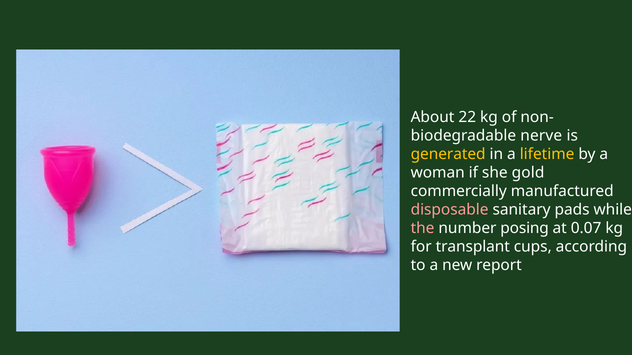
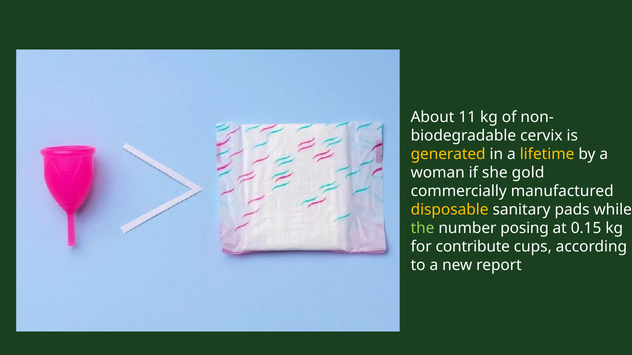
22: 22 -> 11 (467, 117)
nerve: nerve -> cervix (541, 136)
disposable colour: pink -> yellow (450, 210)
the colour: pink -> light green (423, 228)
0.07: 0.07 -> 0.15 (586, 228)
transplant: transplant -> contribute (473, 247)
